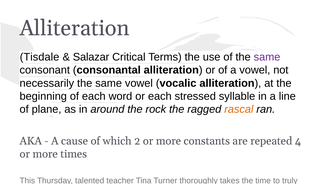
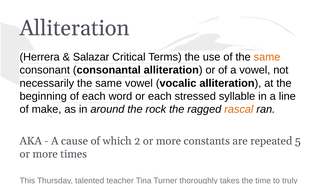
Tisdale: Tisdale -> Herrera (40, 57)
same colour: purple -> orange (267, 57)
plane: plane -> make (47, 109)
4: 4 -> 5 (298, 141)
